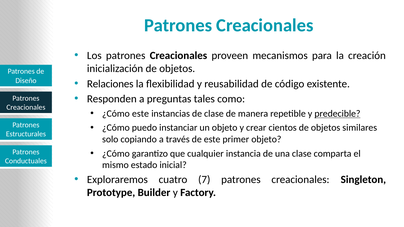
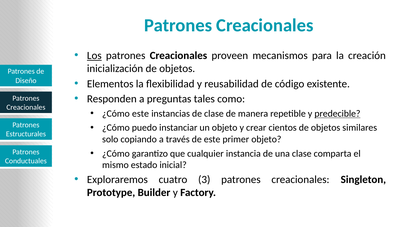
Los underline: none -> present (94, 56)
Relaciones: Relaciones -> Elementos (110, 84)
7: 7 -> 3 (204, 180)
